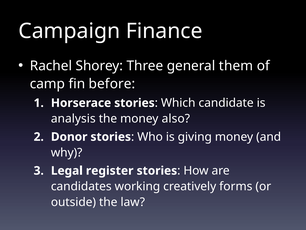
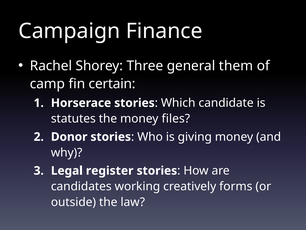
before: before -> certain (112, 84)
analysis: analysis -> statutes (73, 118)
also: also -> files (176, 118)
